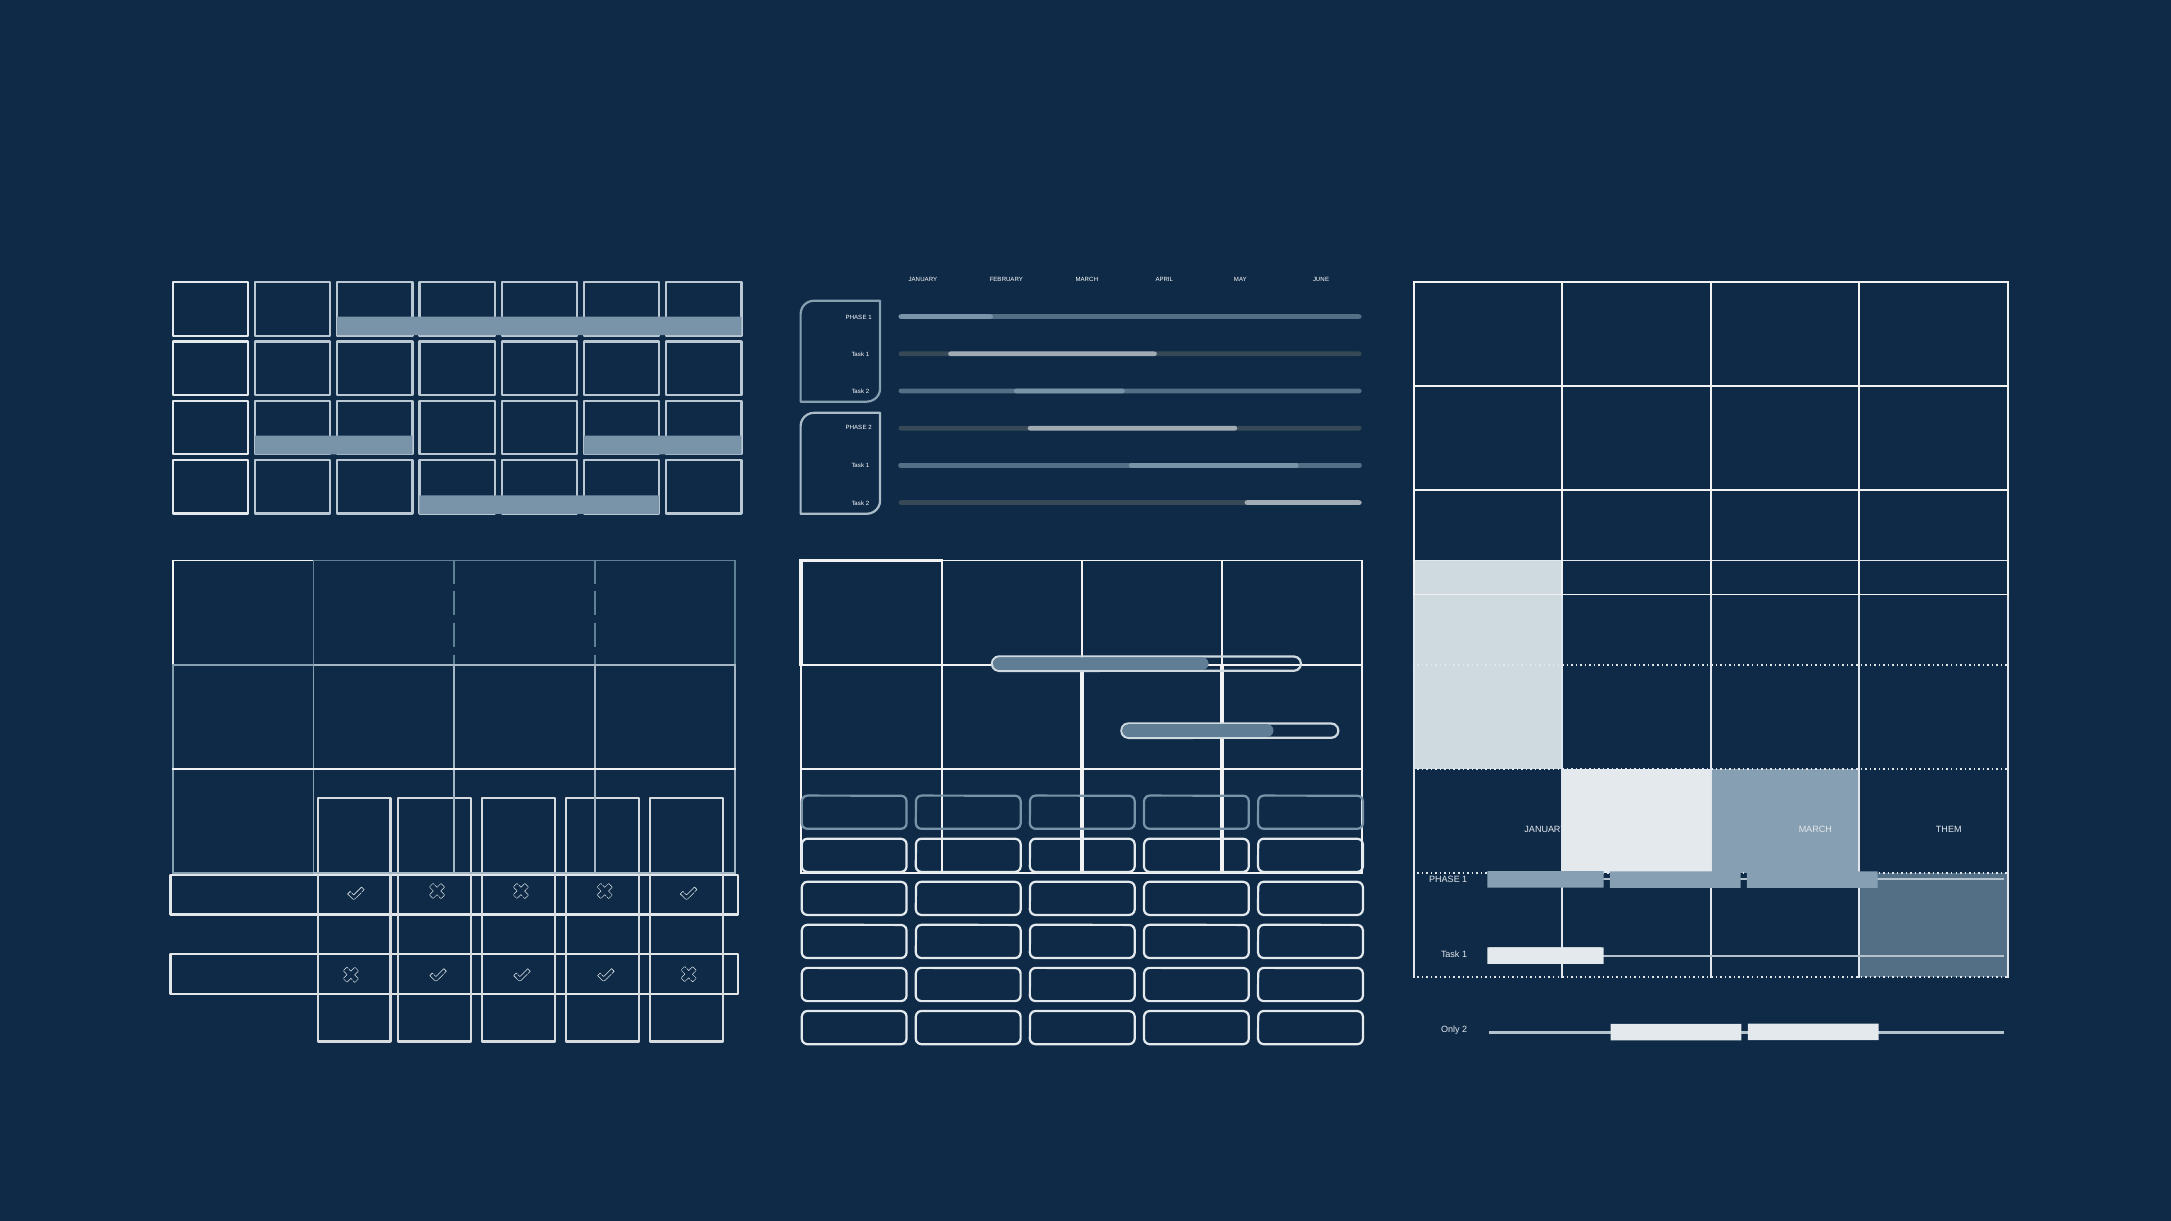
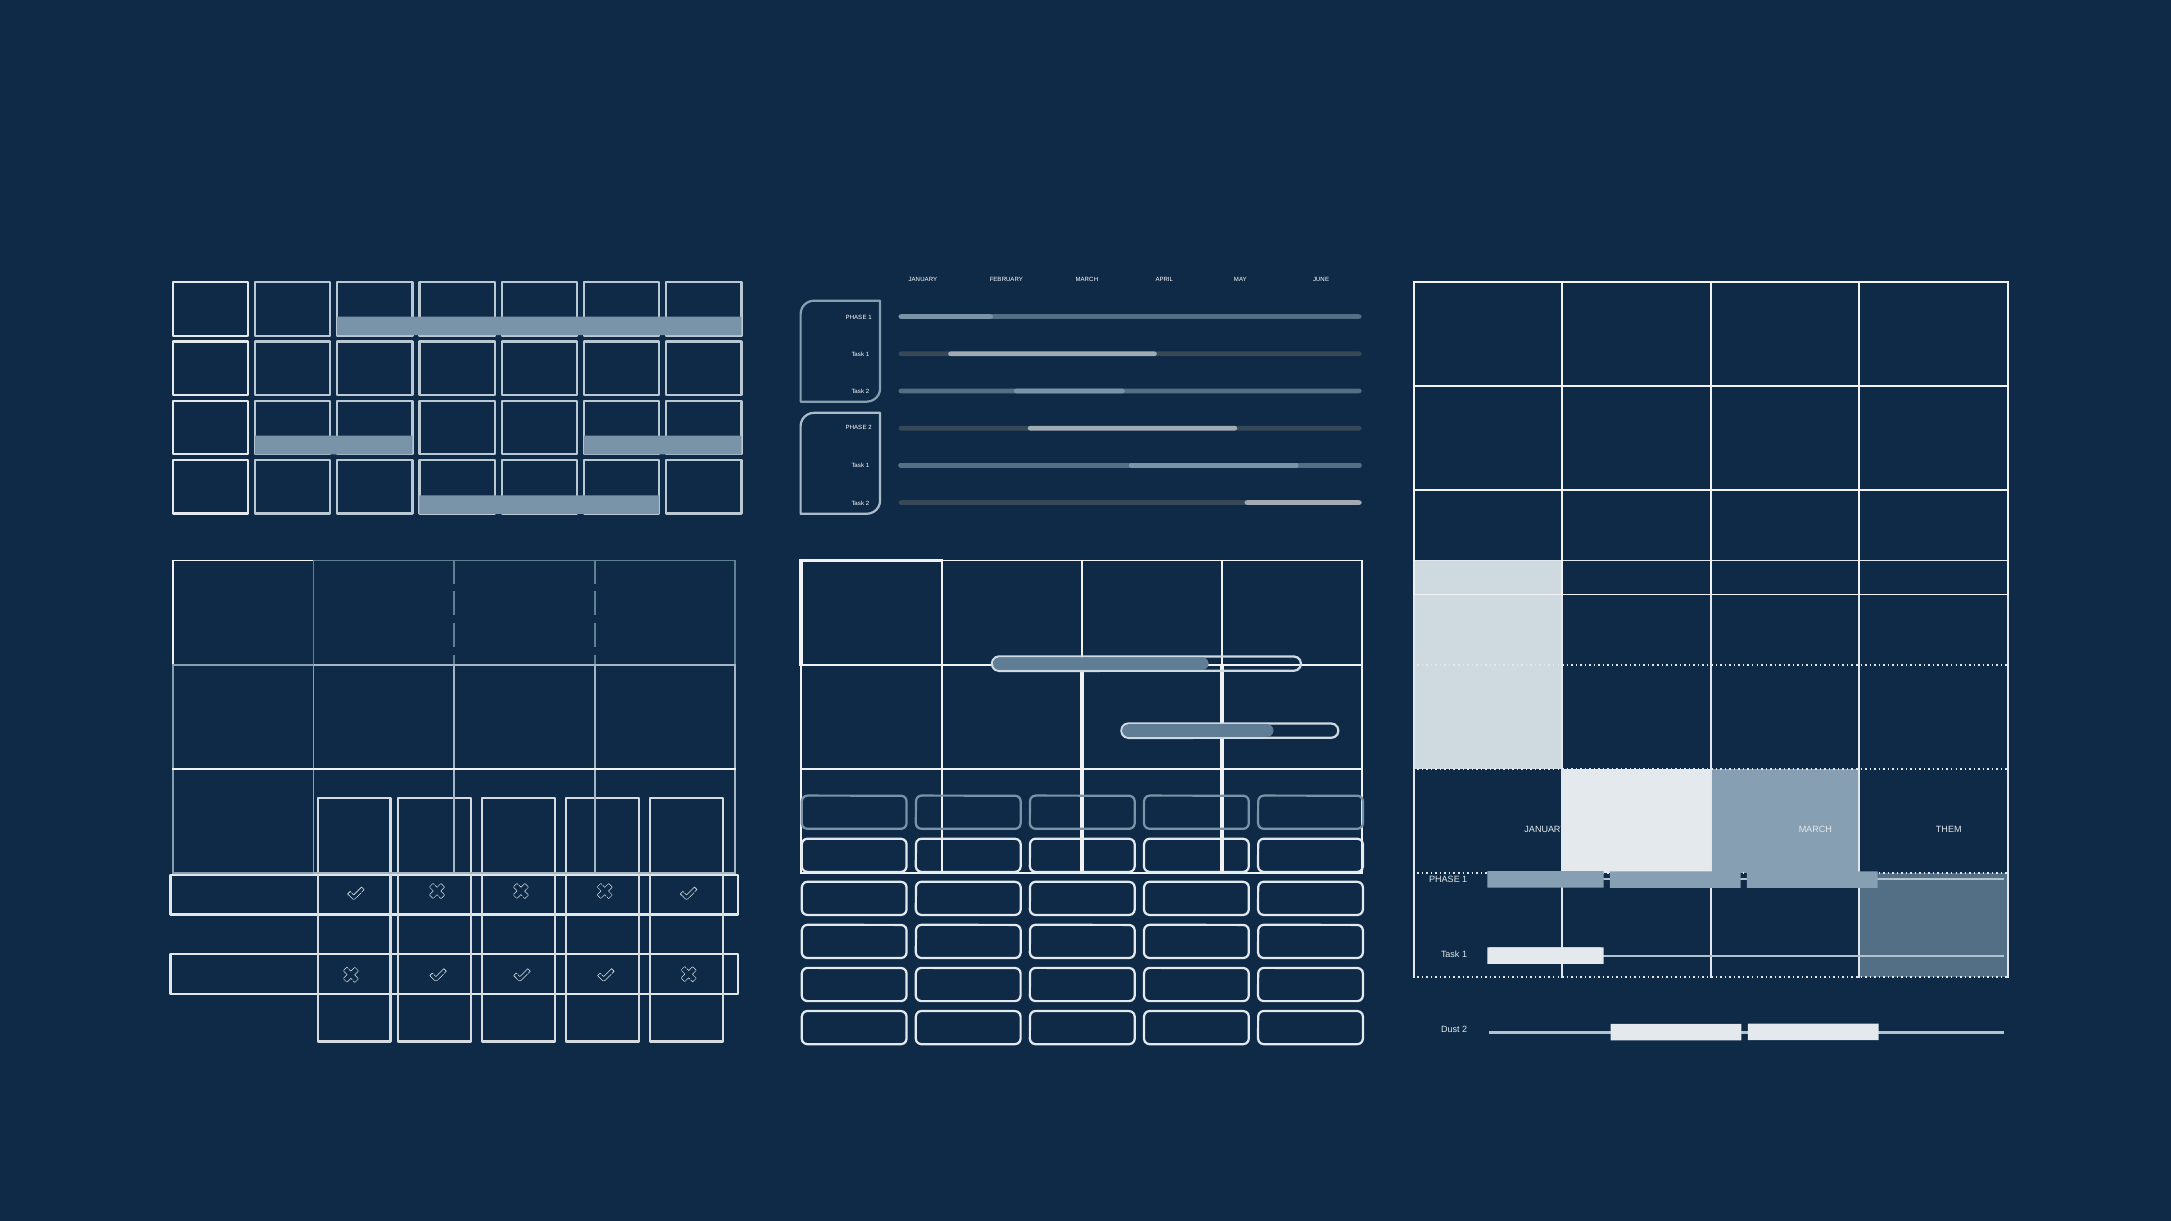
Only: Only -> Dust (1450, 1030)
